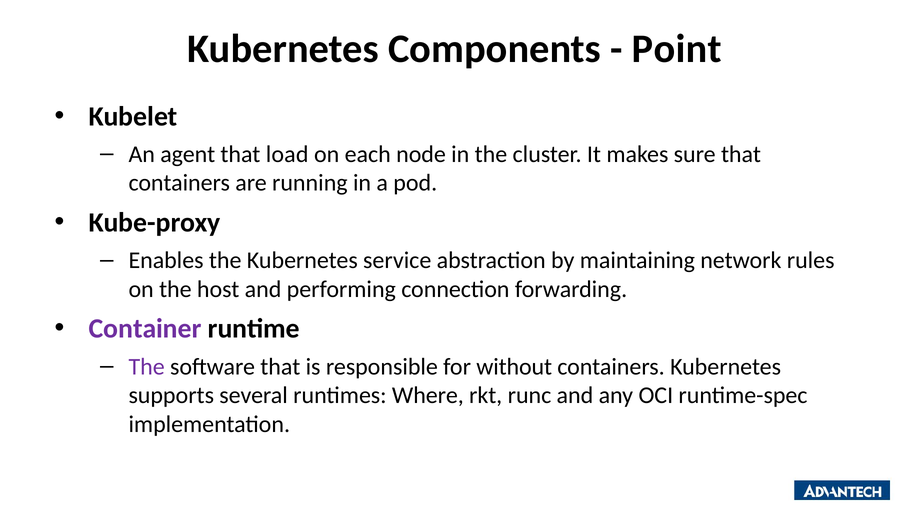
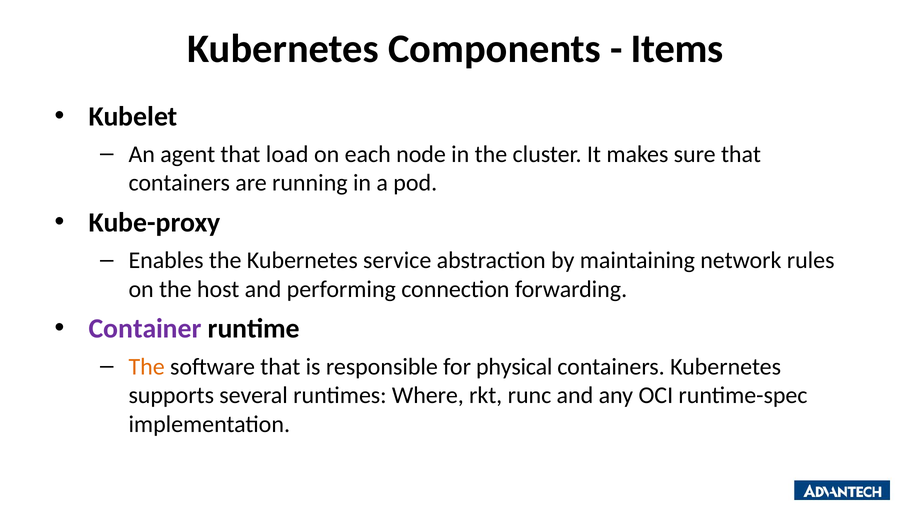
Point: Point -> Items (677, 49)
The colour: purple -> orange (147, 367)
without: without -> physical (514, 367)
